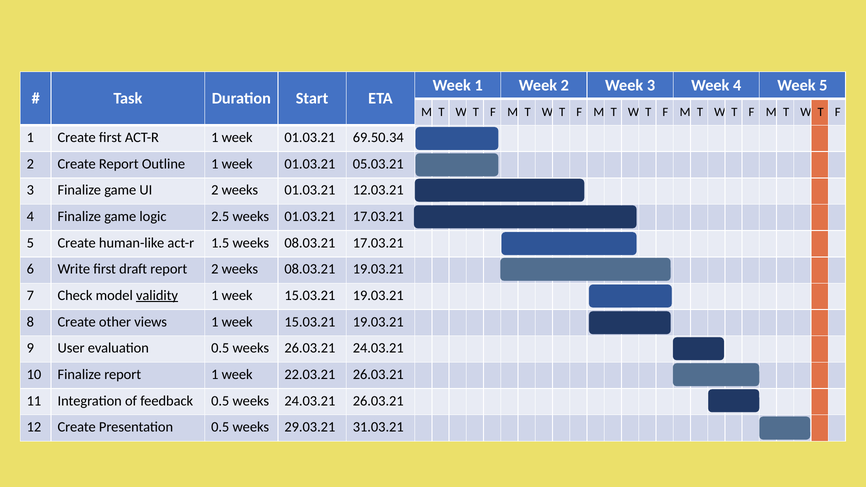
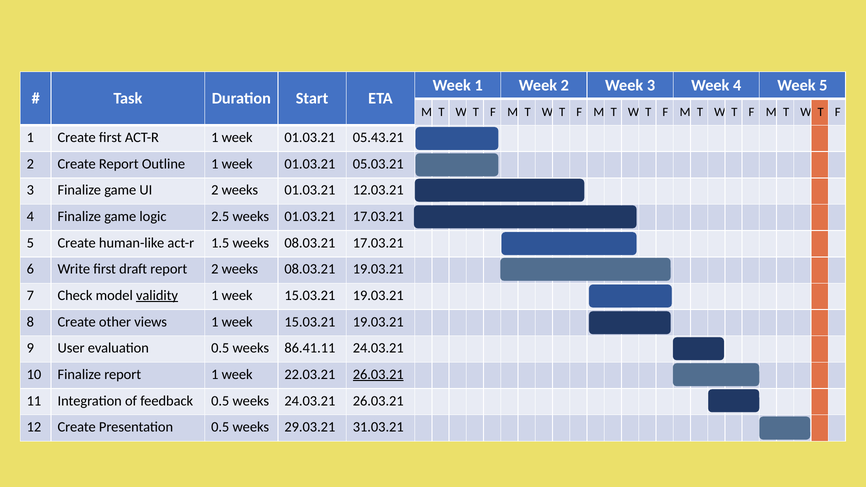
69.50.34: 69.50.34 -> 05.43.21 (378, 137)
weeks 26.03.21: 26.03.21 -> 86.41.11 (310, 348)
26.03.21 underline: none -> present (378, 375)
